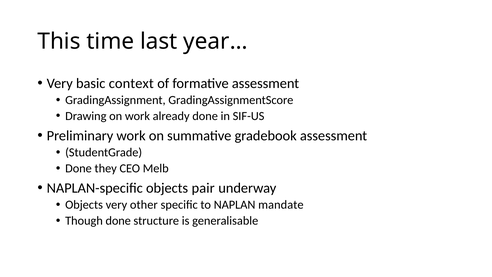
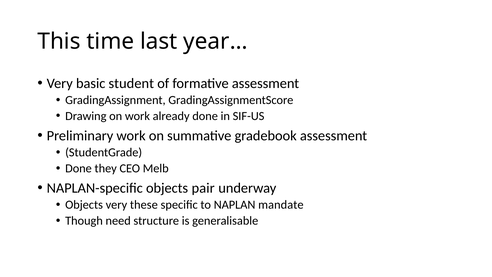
context: context -> student (131, 83)
other: other -> these (144, 205)
Though done: done -> need (118, 221)
